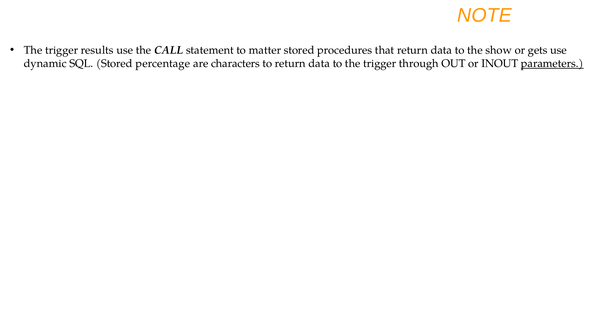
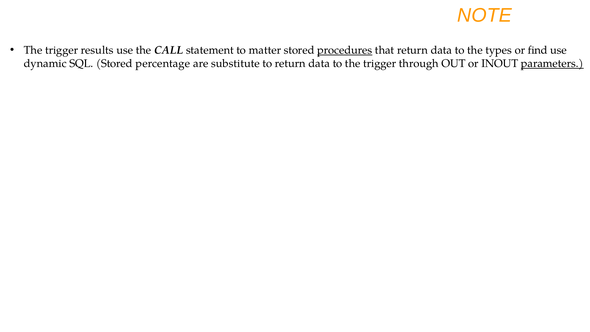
procedures underline: none -> present (345, 50)
show: show -> types (499, 50)
gets: gets -> find (538, 50)
characters: characters -> substitute (235, 63)
